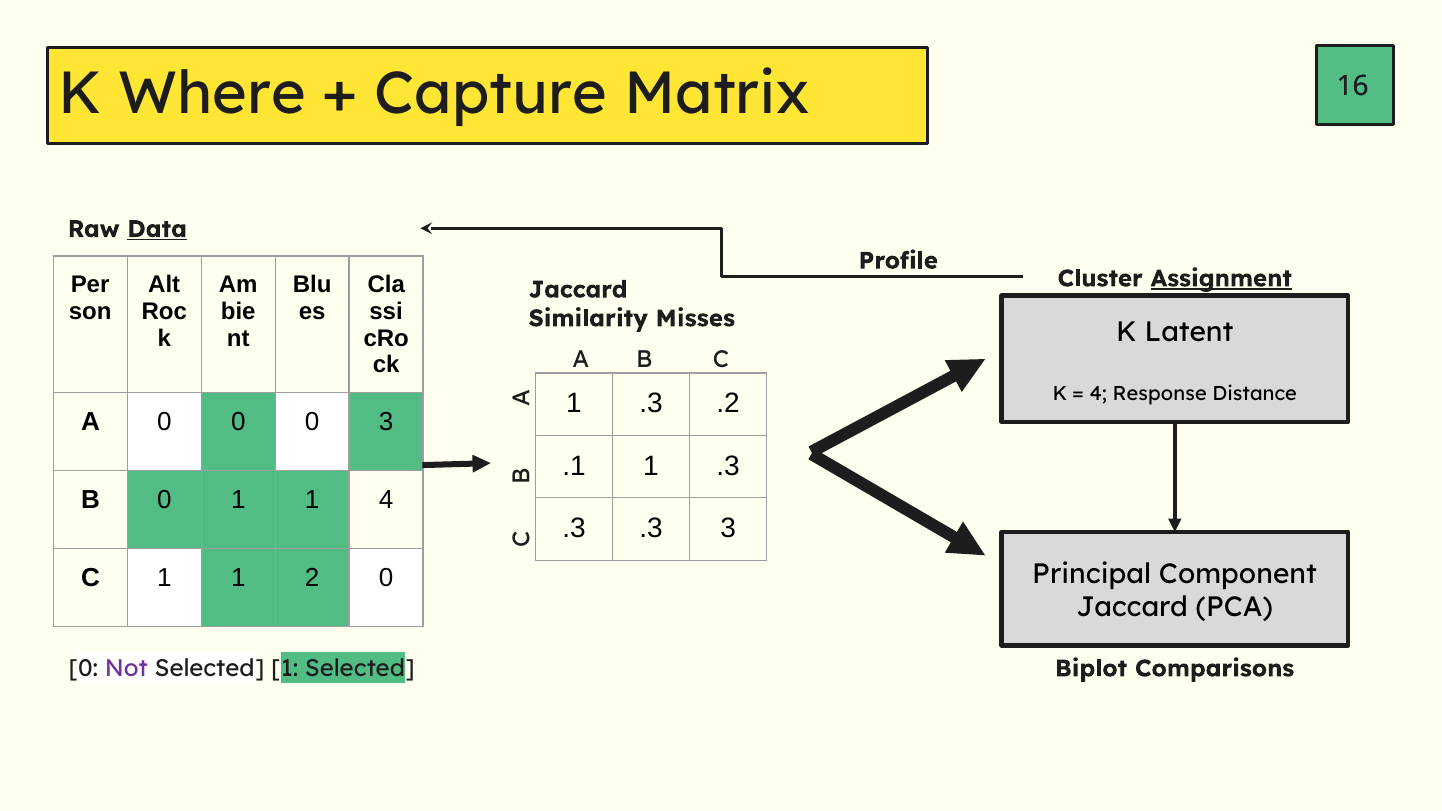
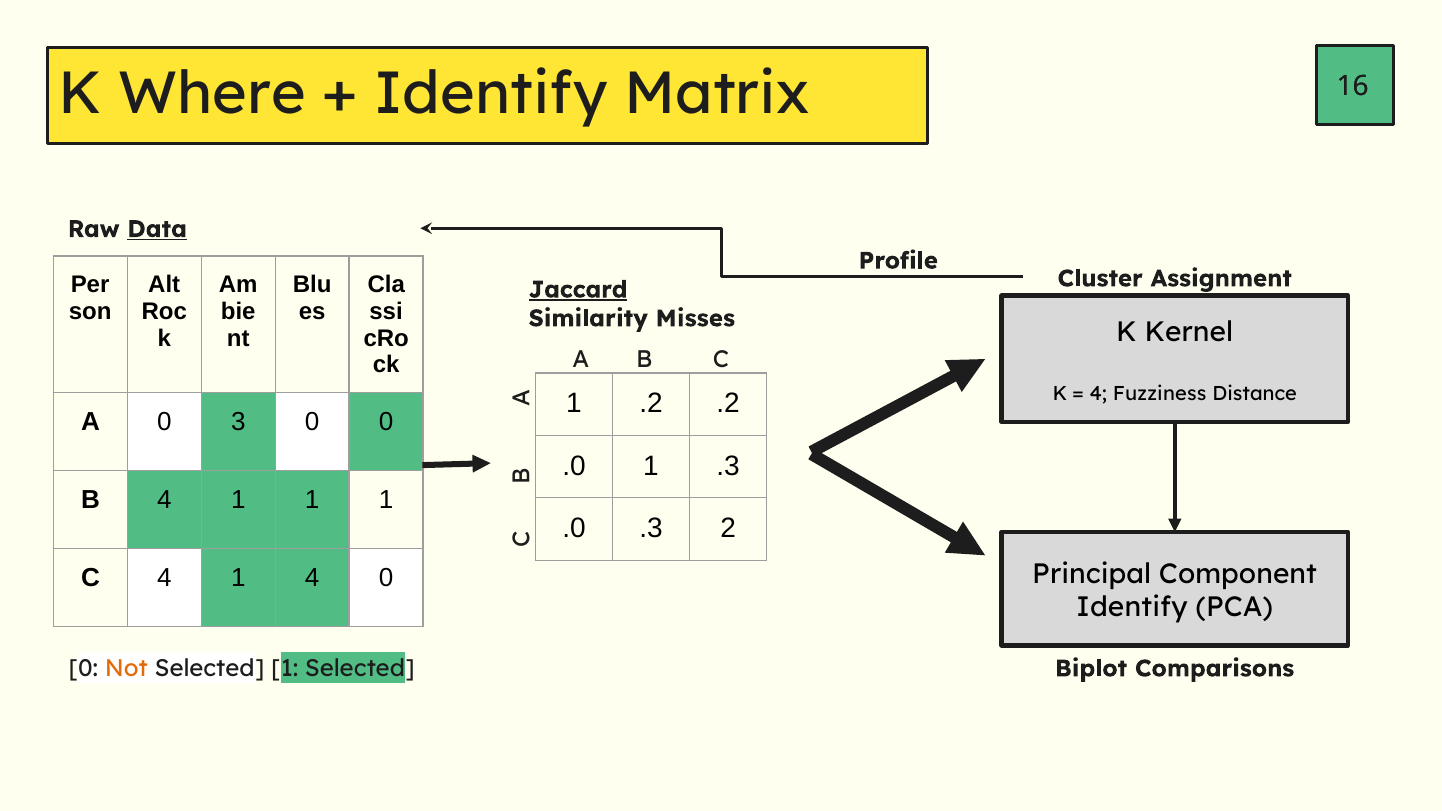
Capture: Capture -> Identify (491, 94)
Assignment underline: present -> none (1221, 279)
Jaccard underline: none -> present (578, 290)
Latent: Latent -> Kernel (1189, 332)
Response: Response -> Fuzziness (1160, 394)
.3: .3 -> .2 (651, 404)
A 0 0: 0 -> 3 (238, 422)
0 3: 3 -> 0 (386, 422)
.1: .1 -> .0 (574, 466)
B 0: 0 -> 4 (164, 500)
1 1 4: 4 -> 1 (386, 500)
.3: .3 -> .0 (574, 528)
.3 3: 3 -> 2 (728, 528)
C 1: 1 -> 4 (164, 578)
1 2: 2 -> 4 (312, 578)
Jaccard: Jaccard -> Identify (1132, 608)
Not colour: purple -> orange (126, 669)
